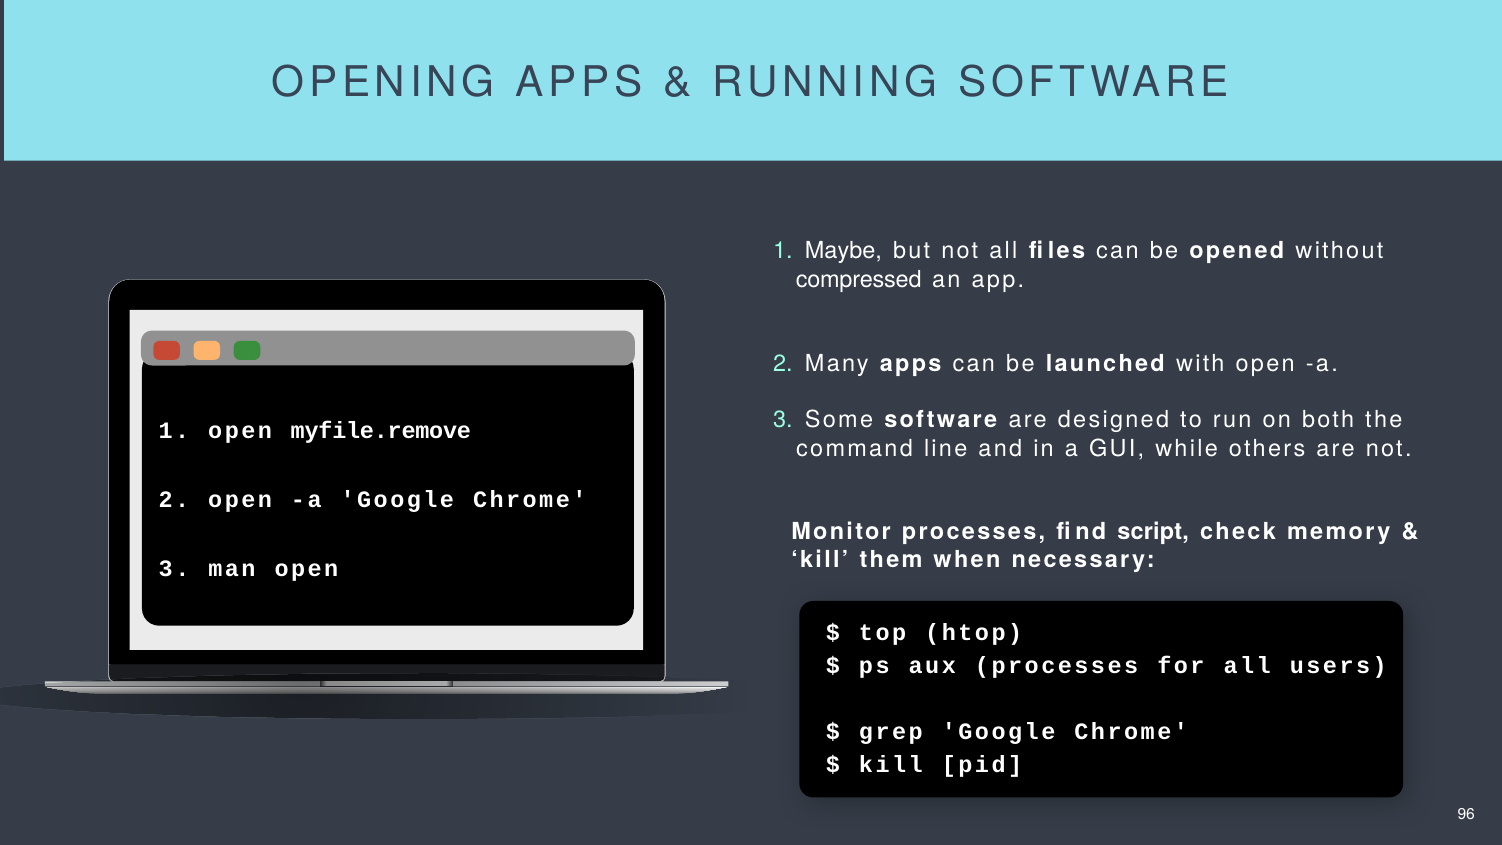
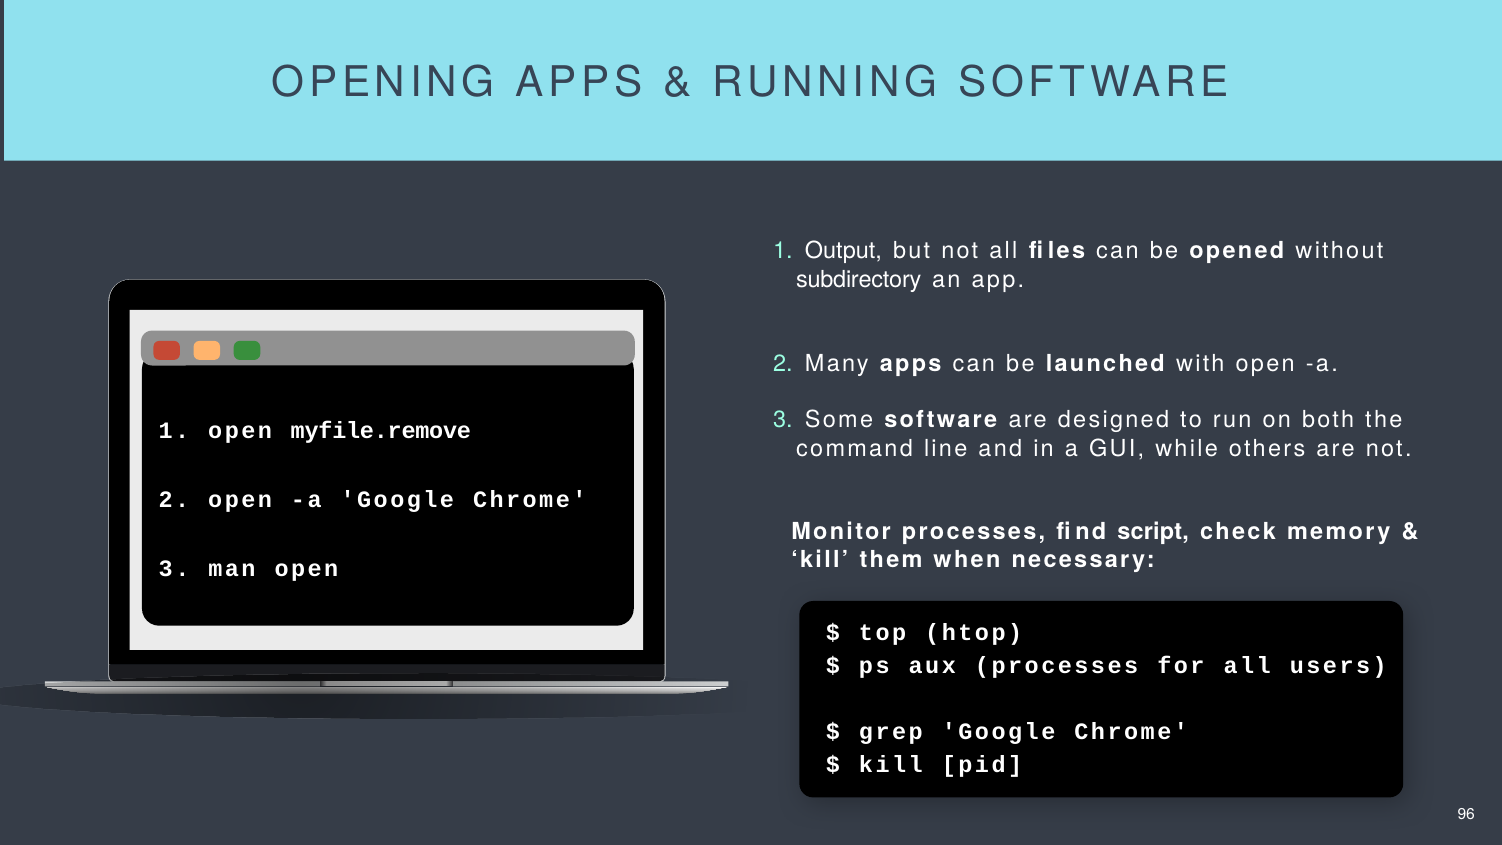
Maybe: Maybe -> Output (843, 251)
compressed: compressed -> subdirectory (859, 279)
